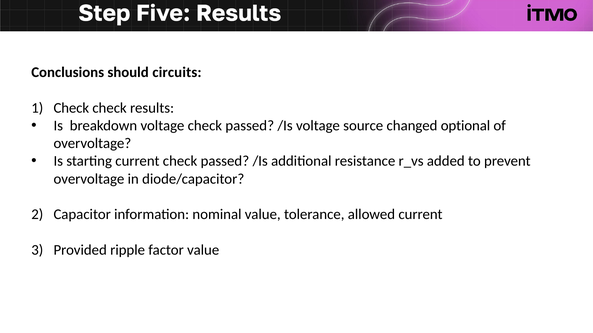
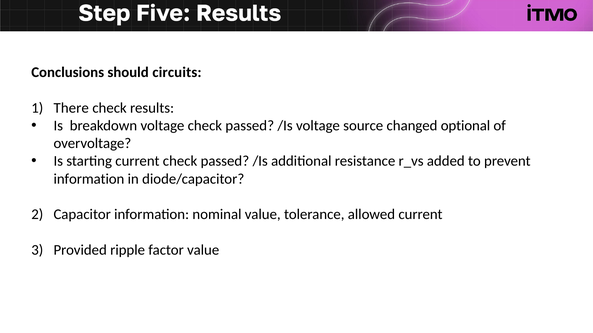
Check: Check -> There (71, 108)
overvoltage: overvoltage -> information (89, 179)
